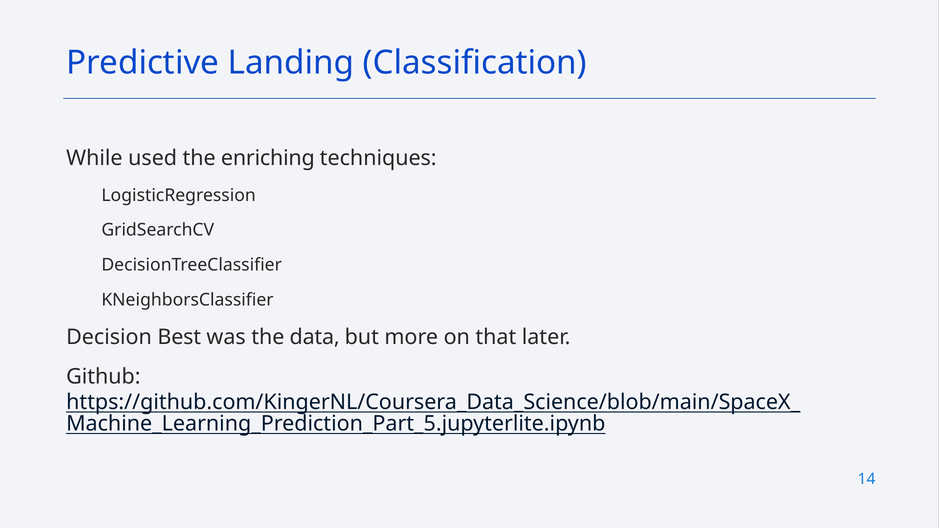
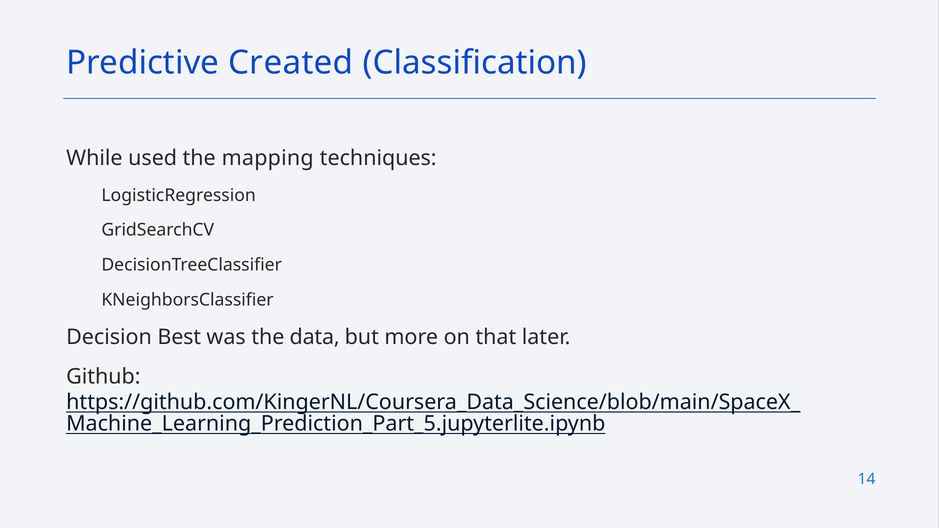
Landing: Landing -> Created (291, 63)
enriching: enriching -> mapping (268, 158)
